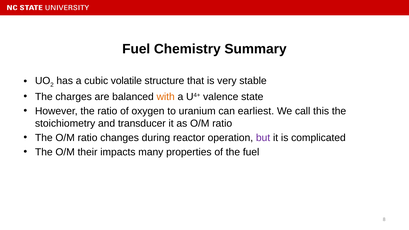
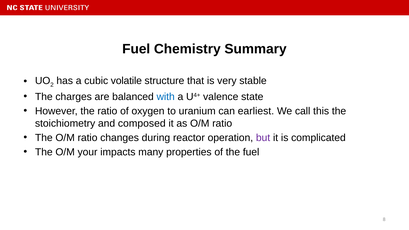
with colour: orange -> blue (166, 97)
transducer: transducer -> composed (142, 123)
their: their -> your (88, 152)
